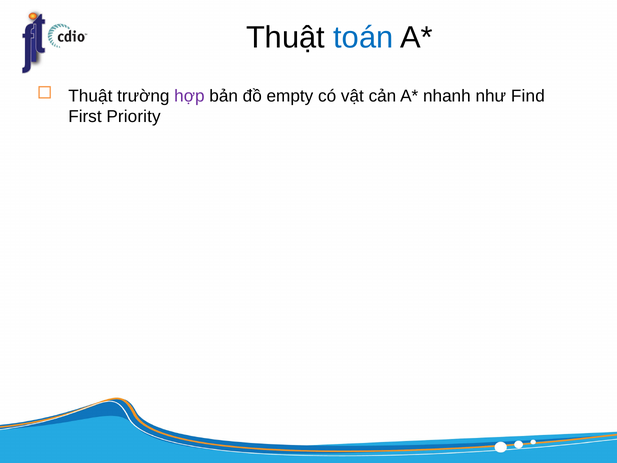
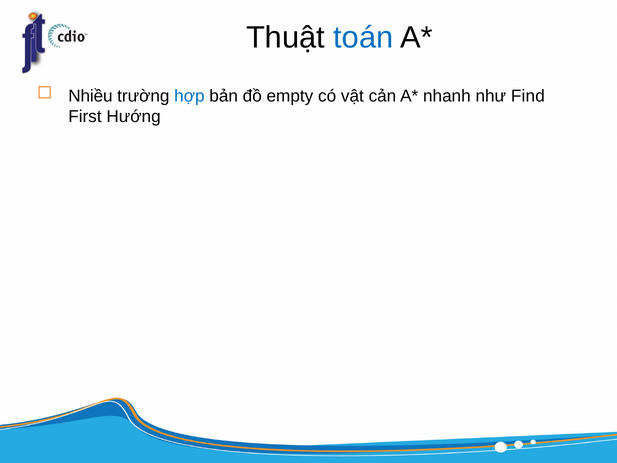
Thuật: Thuật -> Nhiều (90, 96)
hợp colour: purple -> blue (189, 96)
Priority: Priority -> Hướng (134, 116)
